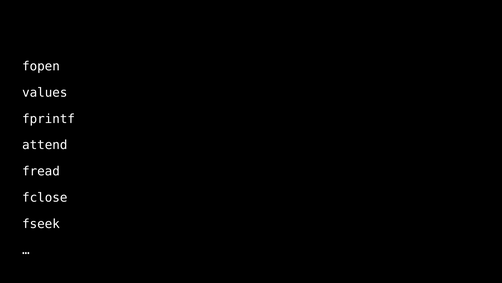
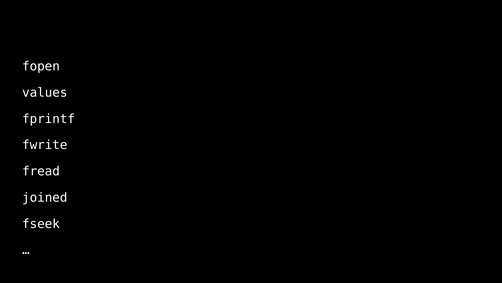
attend: attend -> fwrite (45, 145)
fclose: fclose -> joined (45, 197)
